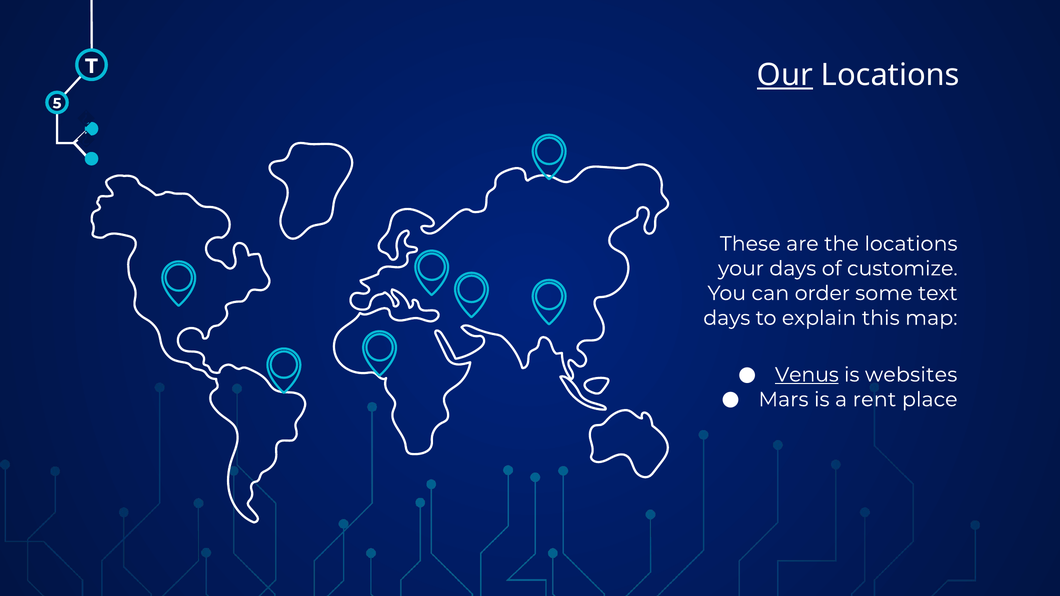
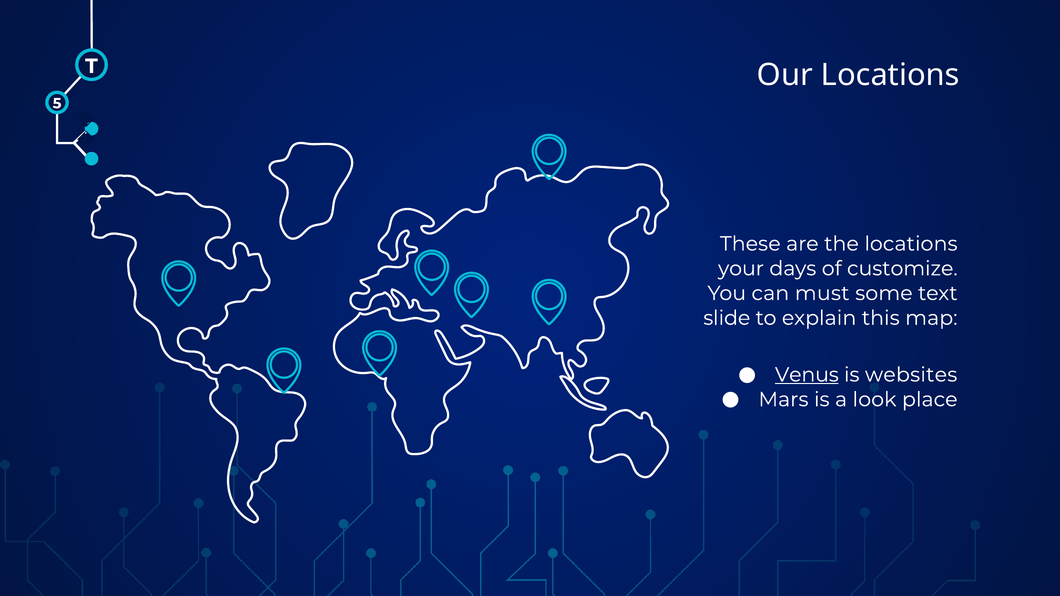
Our underline: present -> none (785, 75)
order: order -> must (822, 293)
days: days -> slide (727, 318)
rent: rent -> look (875, 400)
